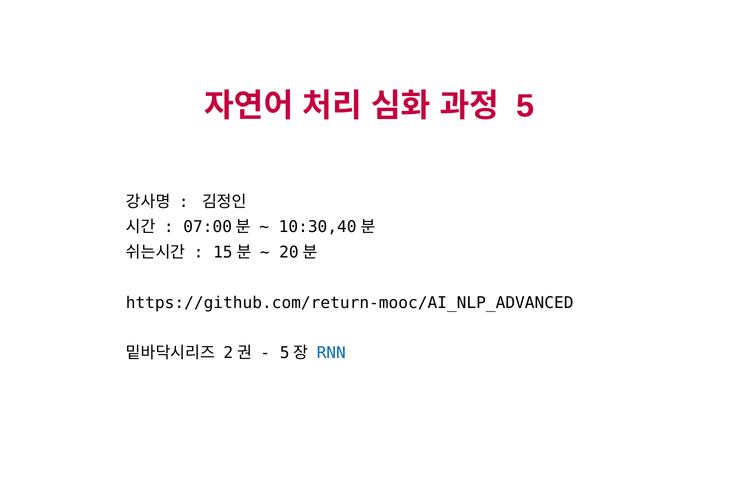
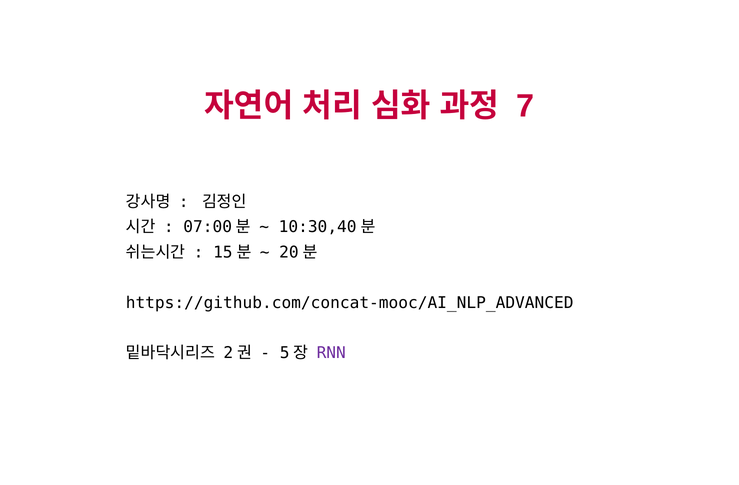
5: 5 -> 7 (525, 106)
https://github.com/return-mooc/AI_NLP_ADVANCED: https://github.com/return-mooc/AI_NLP_ADVANCED -> https://github.com/concat-mooc/AI_NLP_ADVANCED (350, 303)
RNN colour: blue -> purple (331, 353)
